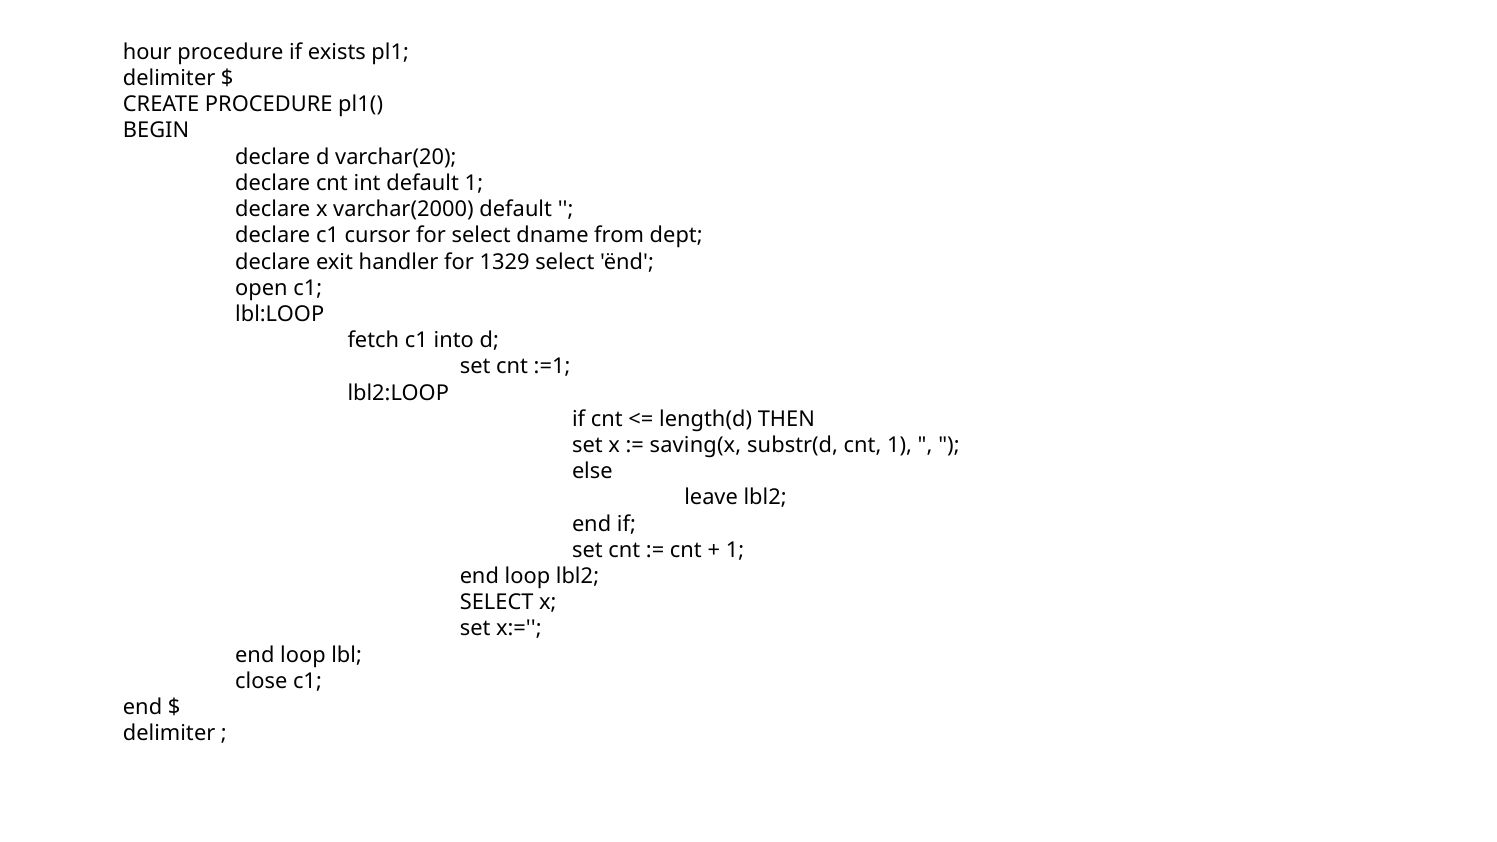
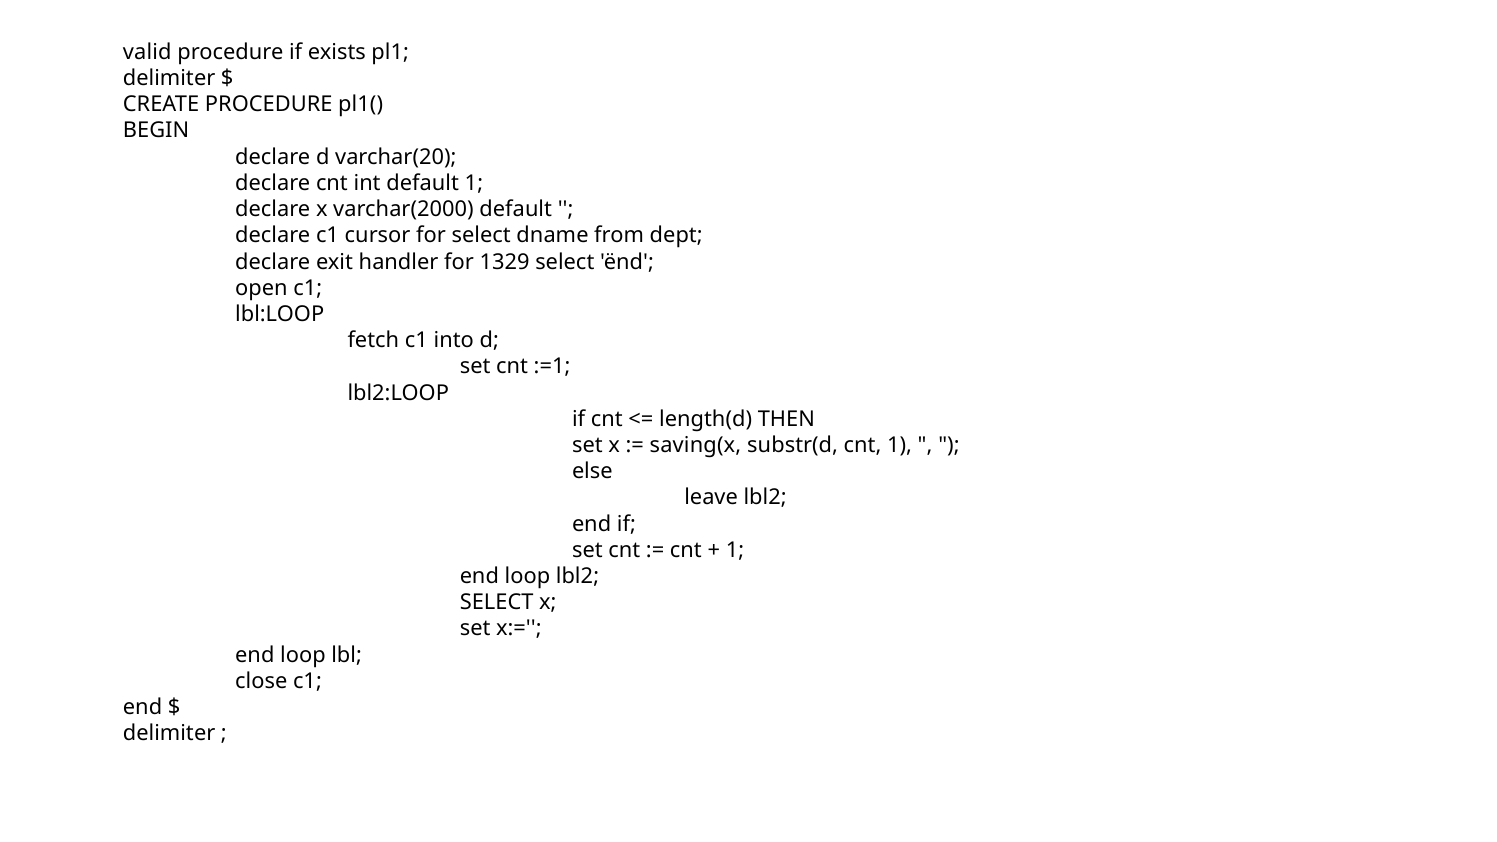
hour: hour -> valid (147, 52)
